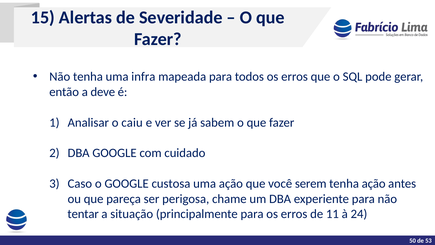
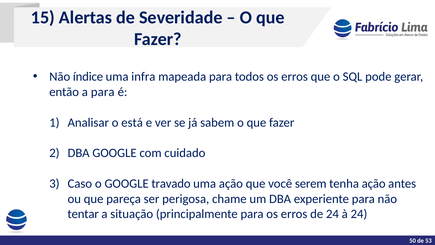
Não tenha: tenha -> índice (88, 77)
a deve: deve -> para (103, 92)
caiu: caiu -> está (132, 122)
custosa: custosa -> travado (171, 183)
de 11: 11 -> 24 (332, 214)
